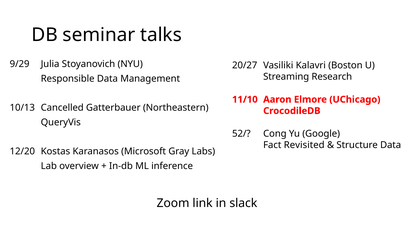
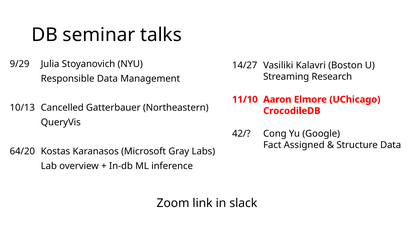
20/27: 20/27 -> 14/27 (245, 65)
52/: 52/ -> 42/ (241, 134)
Revisited: Revisited -> Assigned (304, 145)
12/20: 12/20 -> 64/20 (22, 151)
